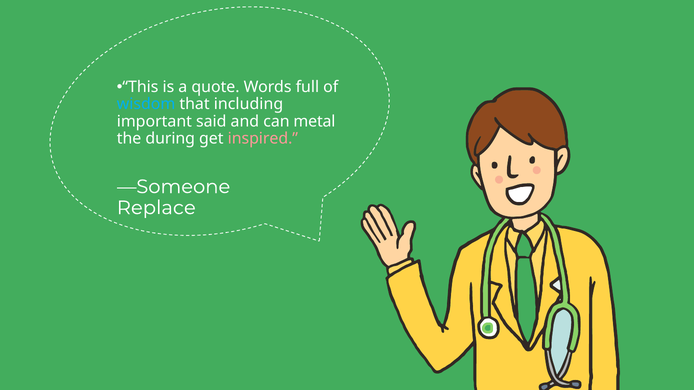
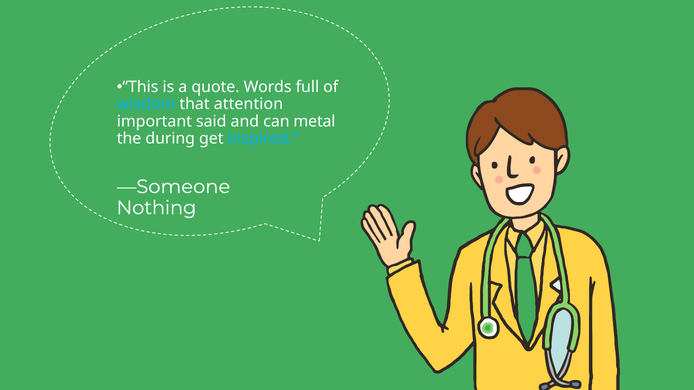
including: including -> attention (248, 104)
inspired colour: pink -> light blue (263, 139)
Replace: Replace -> Nothing (156, 208)
